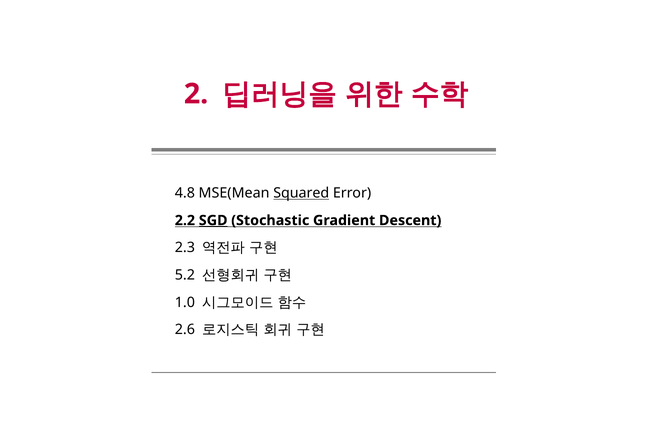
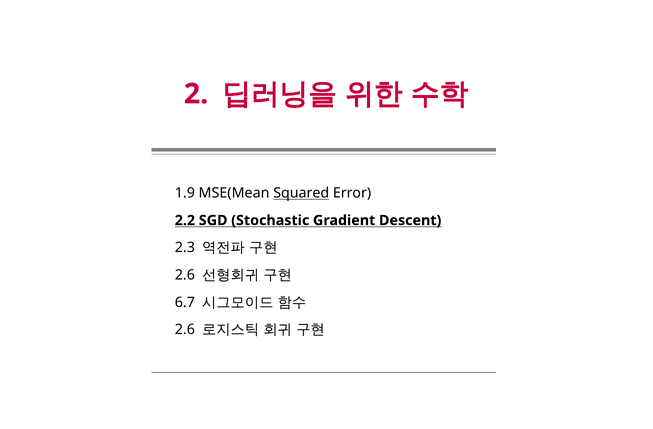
4.8: 4.8 -> 1.9 (185, 193)
SGD underline: present -> none (213, 220)
5.2: 5.2 -> 2.6 (185, 275)
1.0: 1.0 -> 6.7 (185, 302)
